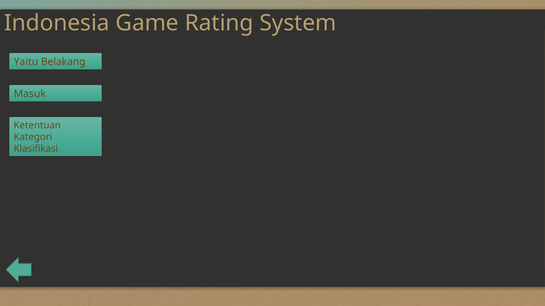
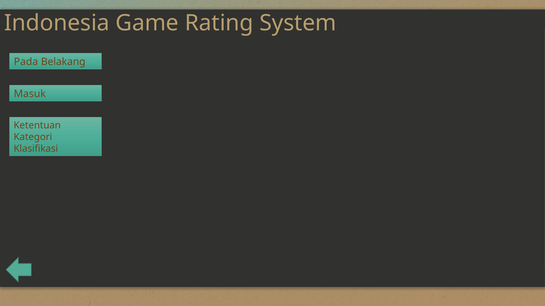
Yaitu: Yaitu -> Pada (26, 62)
